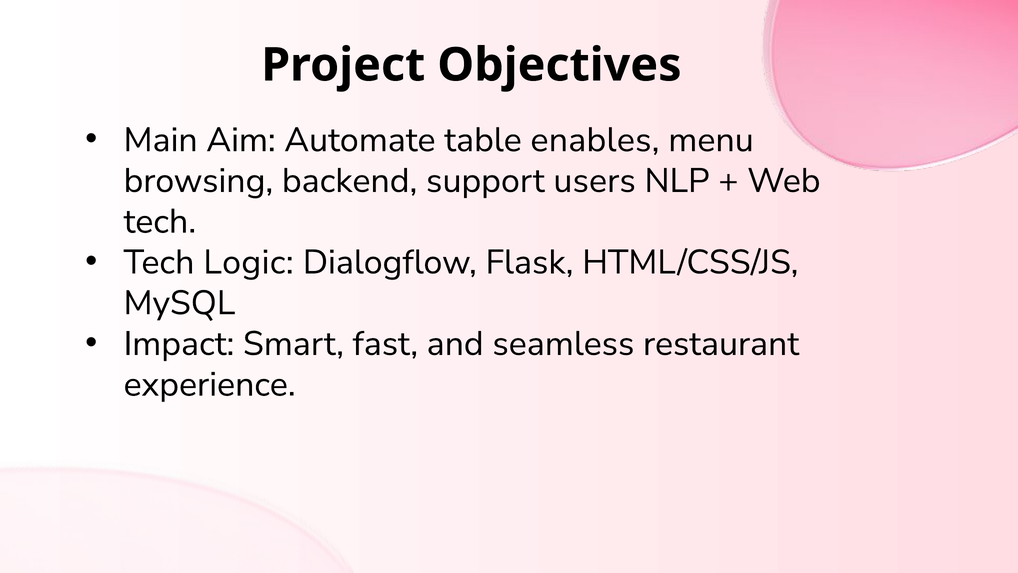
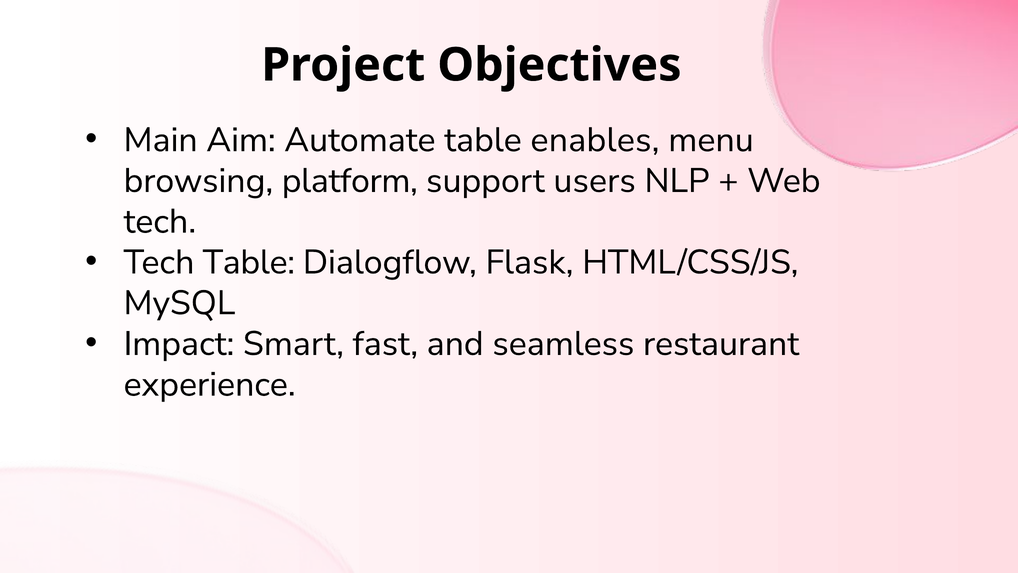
backend: backend -> platform (350, 181)
Tech Logic: Logic -> Table (249, 262)
